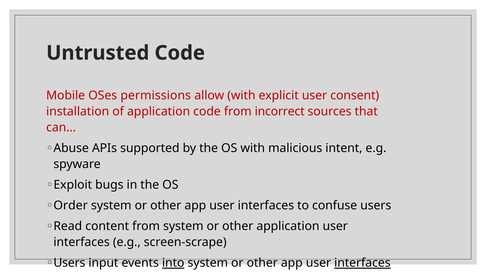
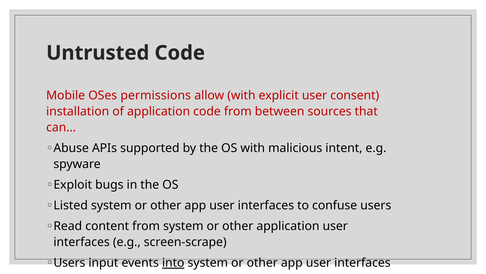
incorrect: incorrect -> between (280, 111)
Order: Order -> Listed (71, 205)
interfaces underline: present -> none (362, 262)
